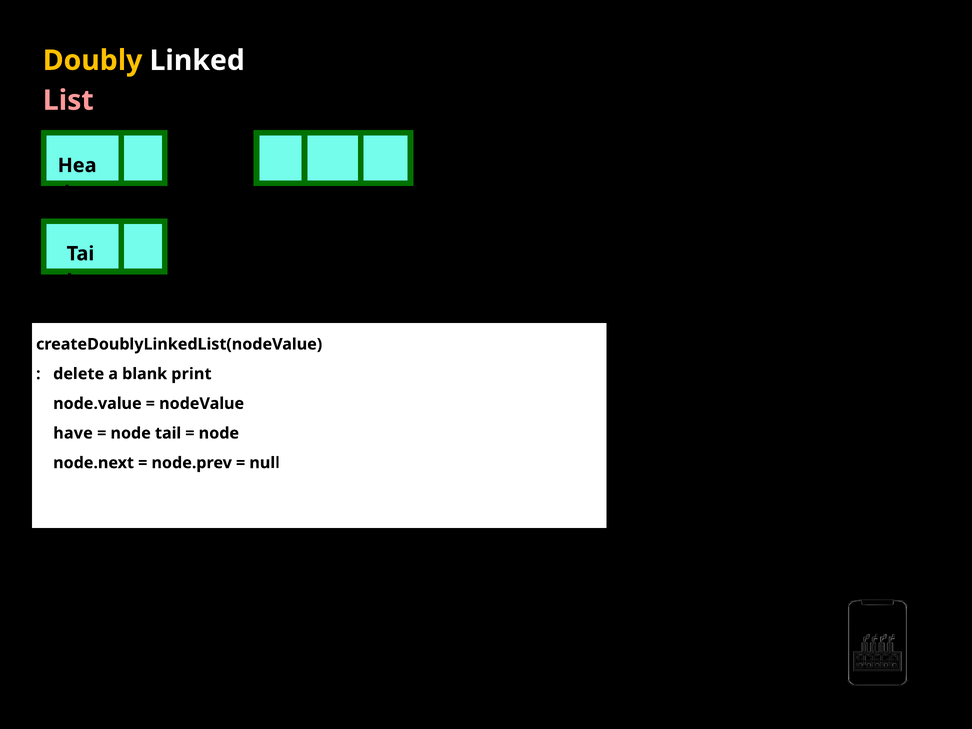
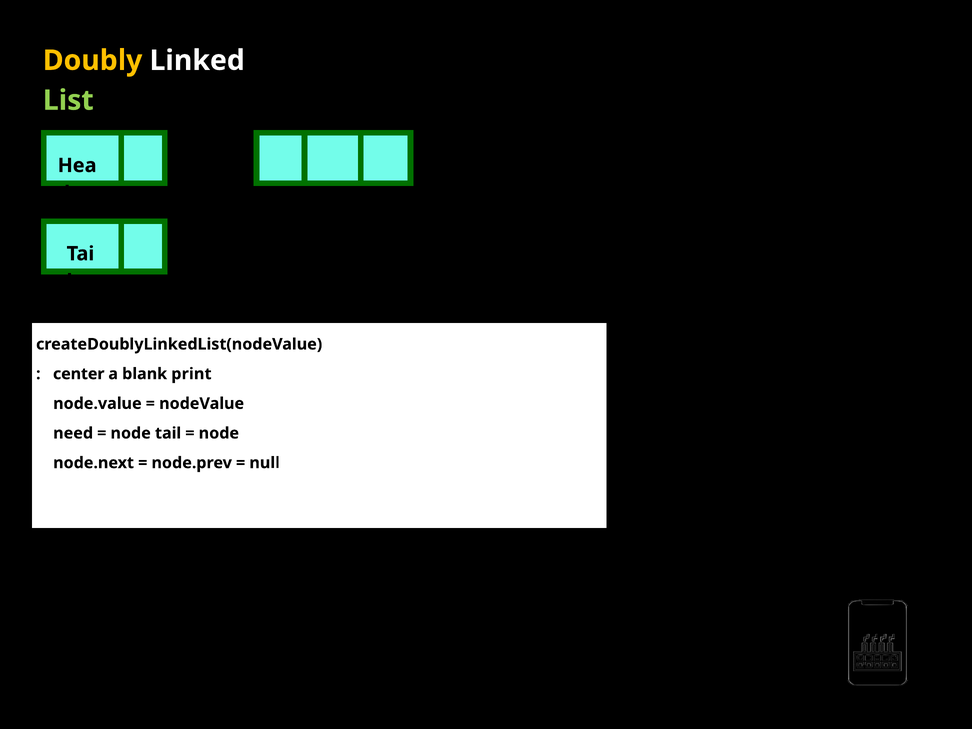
List colour: pink -> light green (68, 100)
delete: delete -> center (79, 374)
have: have -> need (73, 434)
